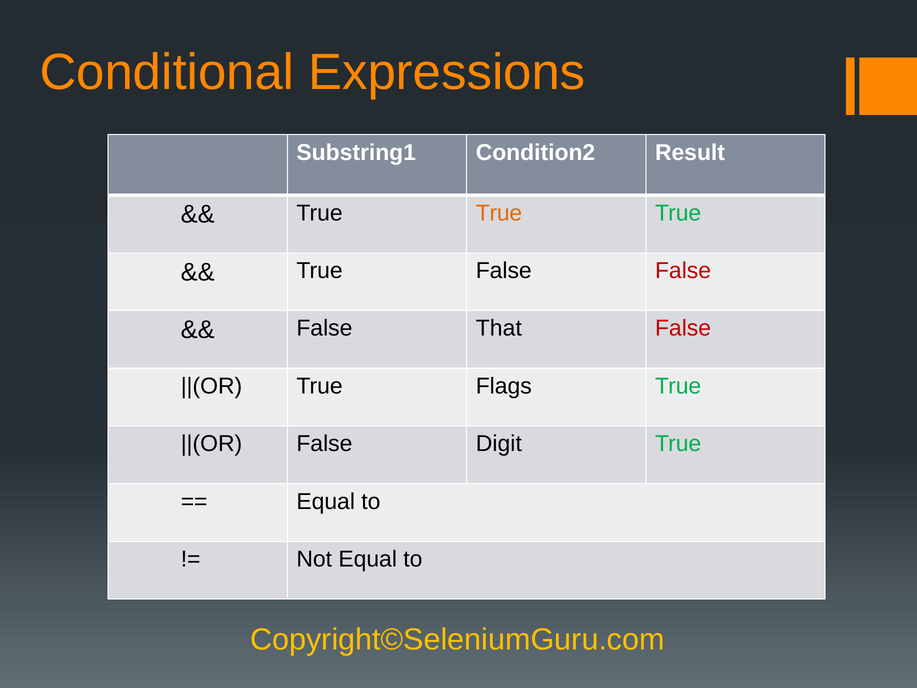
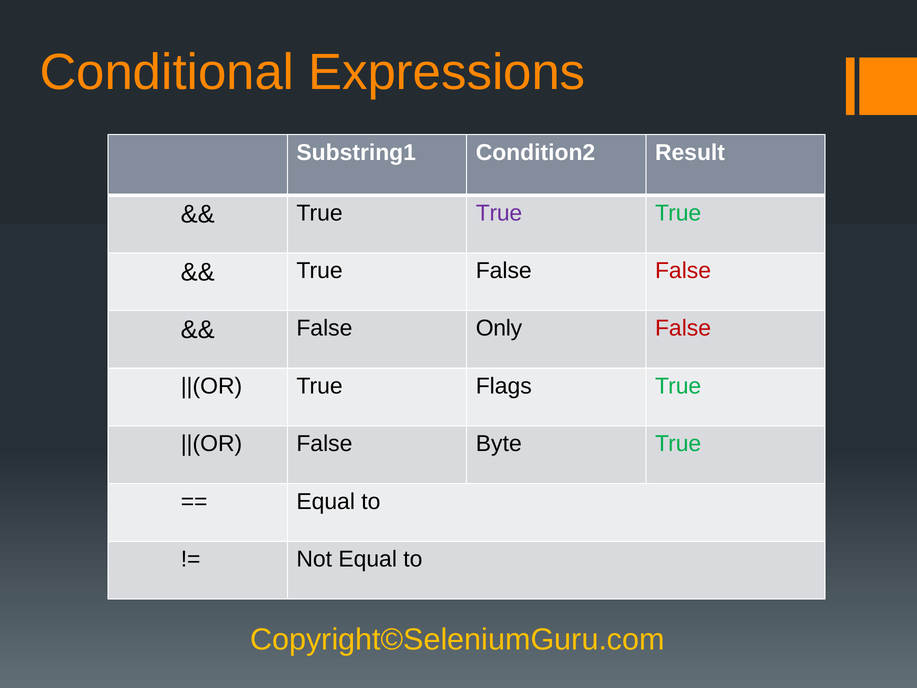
True colour: orange -> purple (499, 213)
That: That -> Only (499, 328)
Digit: Digit -> Byte (499, 444)
